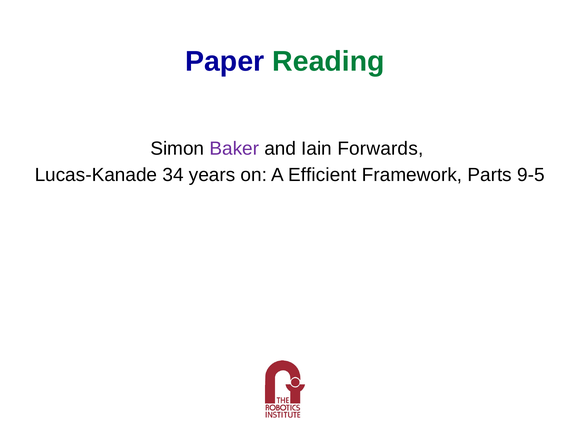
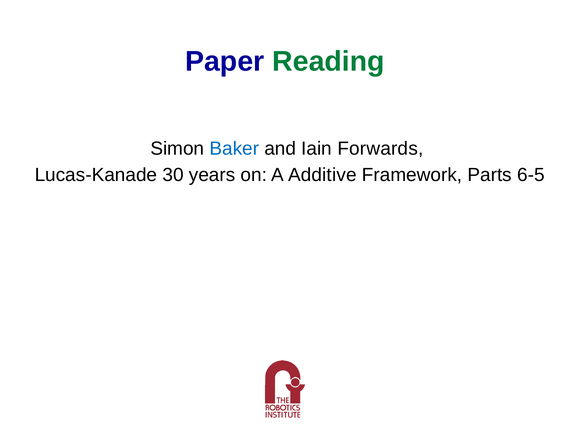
Baker colour: purple -> blue (234, 149)
34: 34 -> 30 (173, 175)
Efficient: Efficient -> Additive (322, 175)
9-5: 9-5 -> 6-5 (531, 175)
